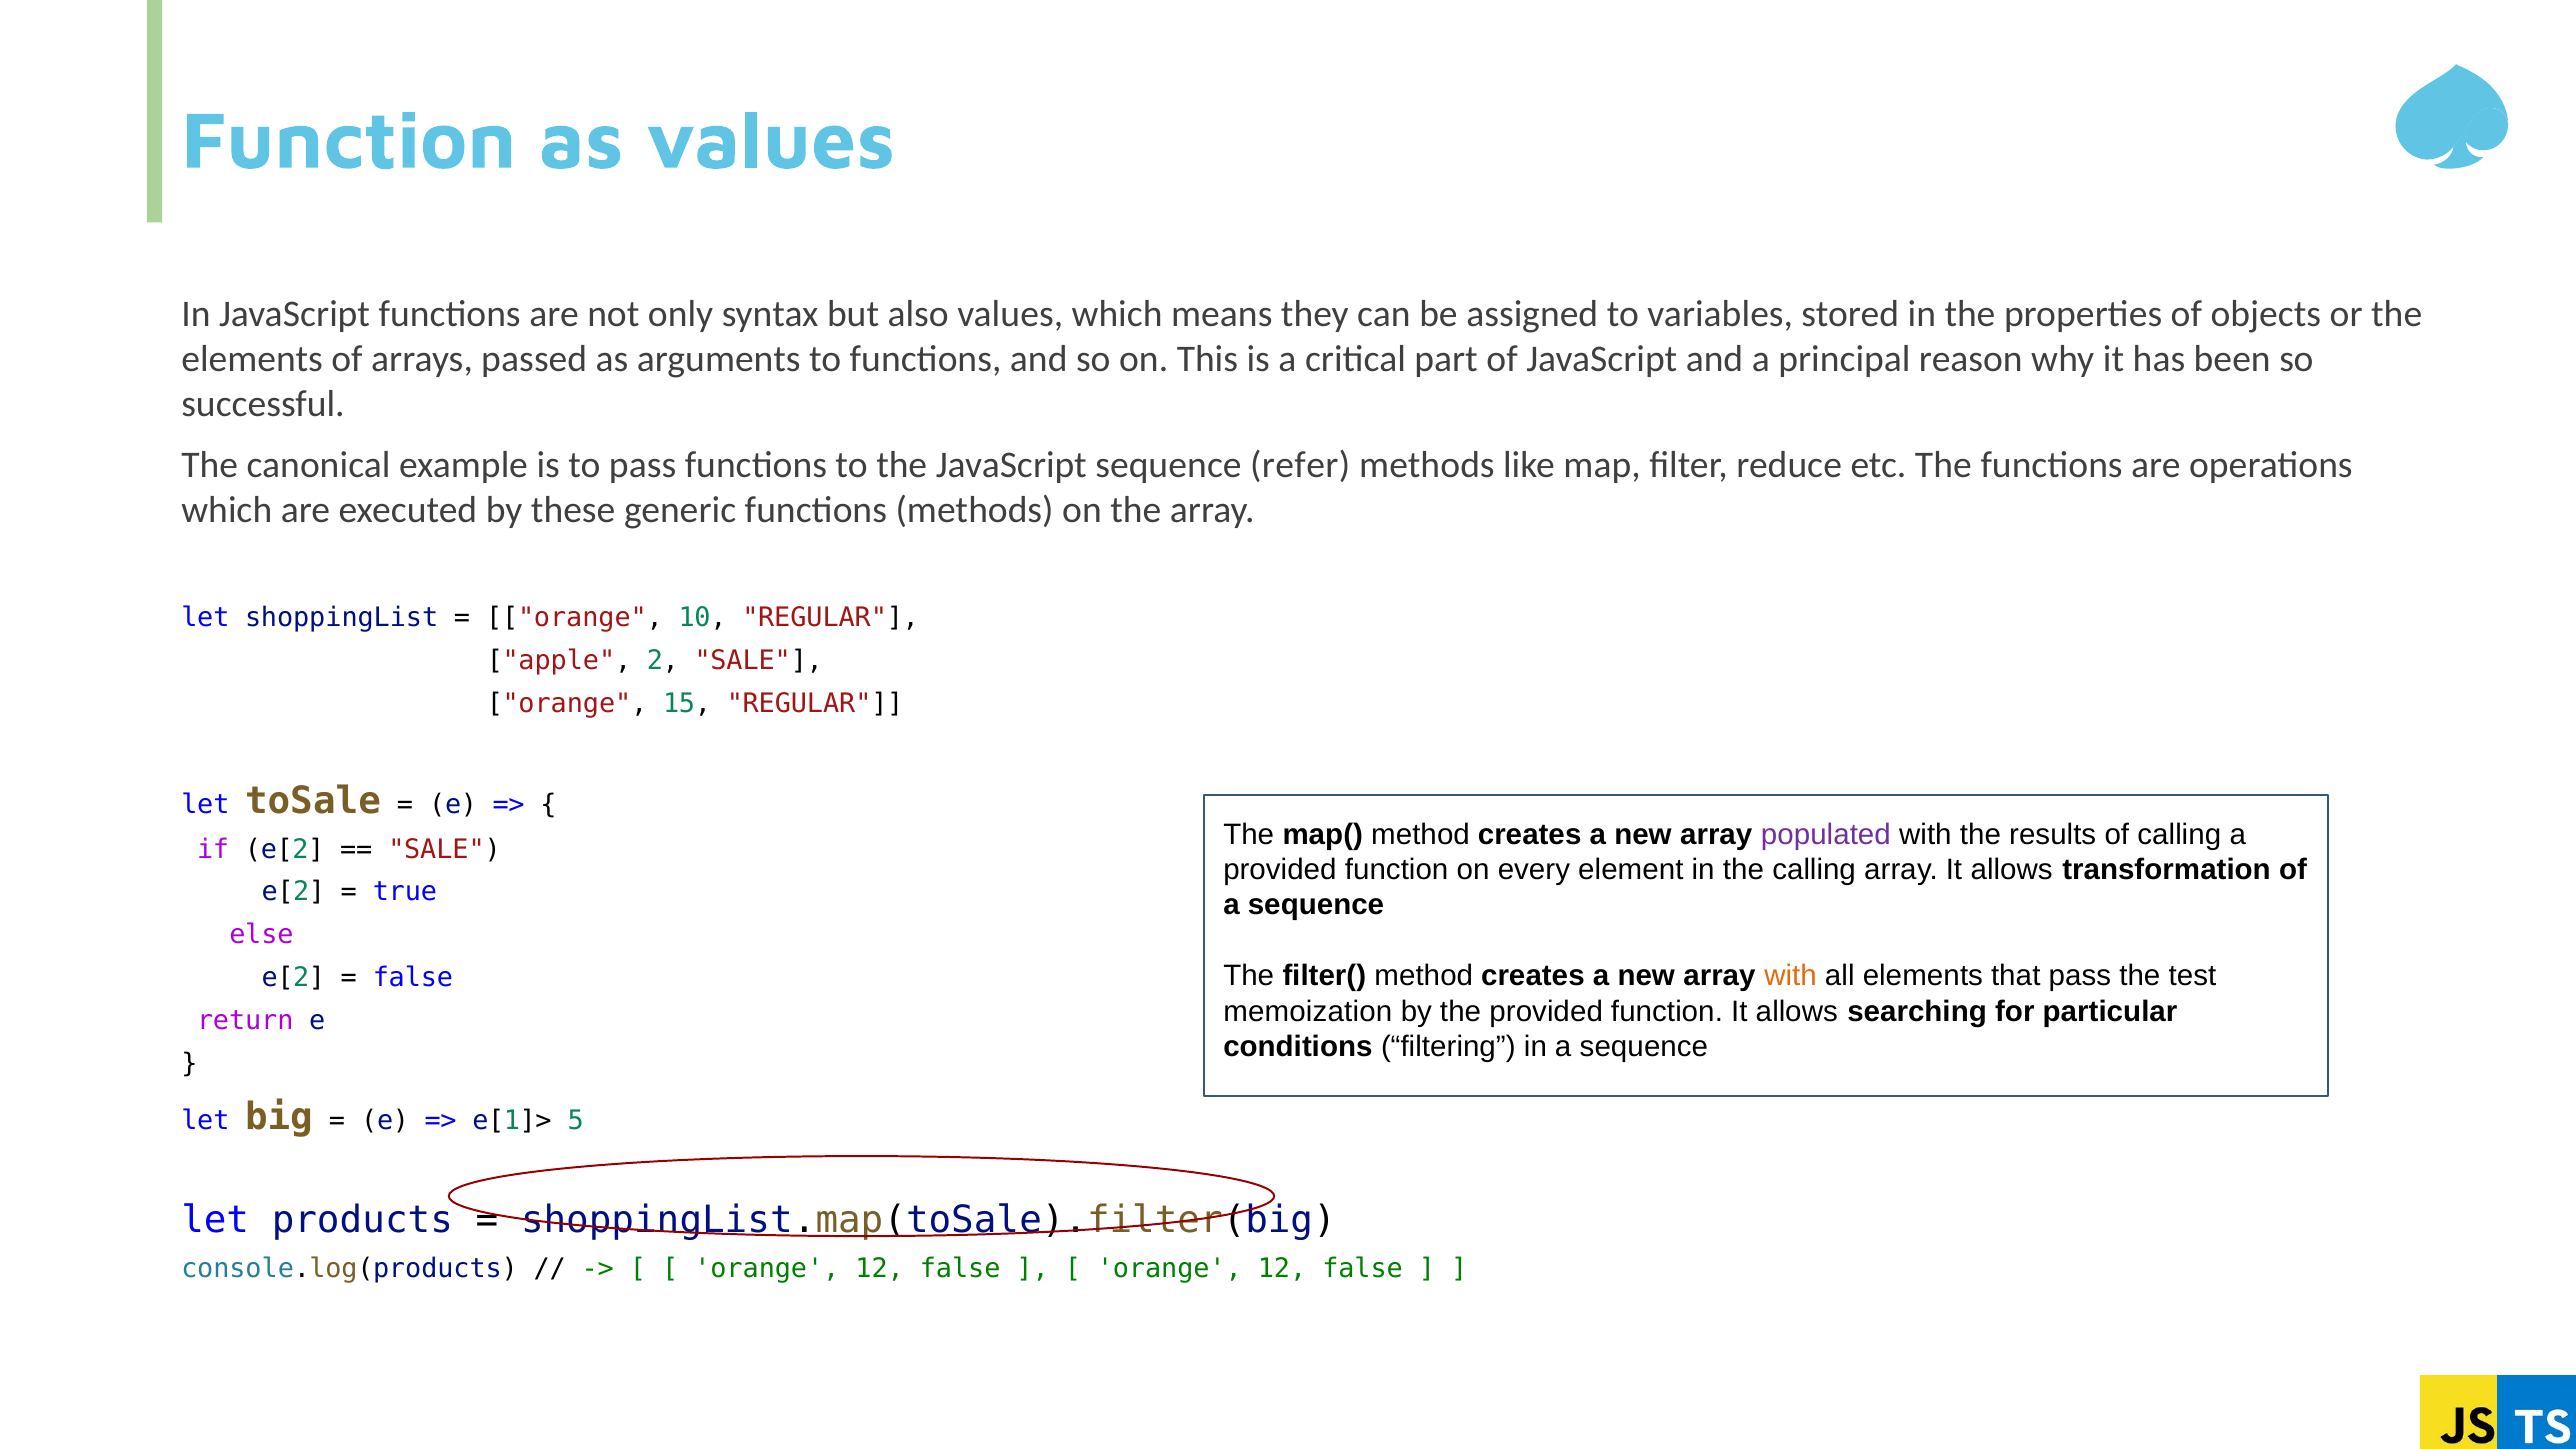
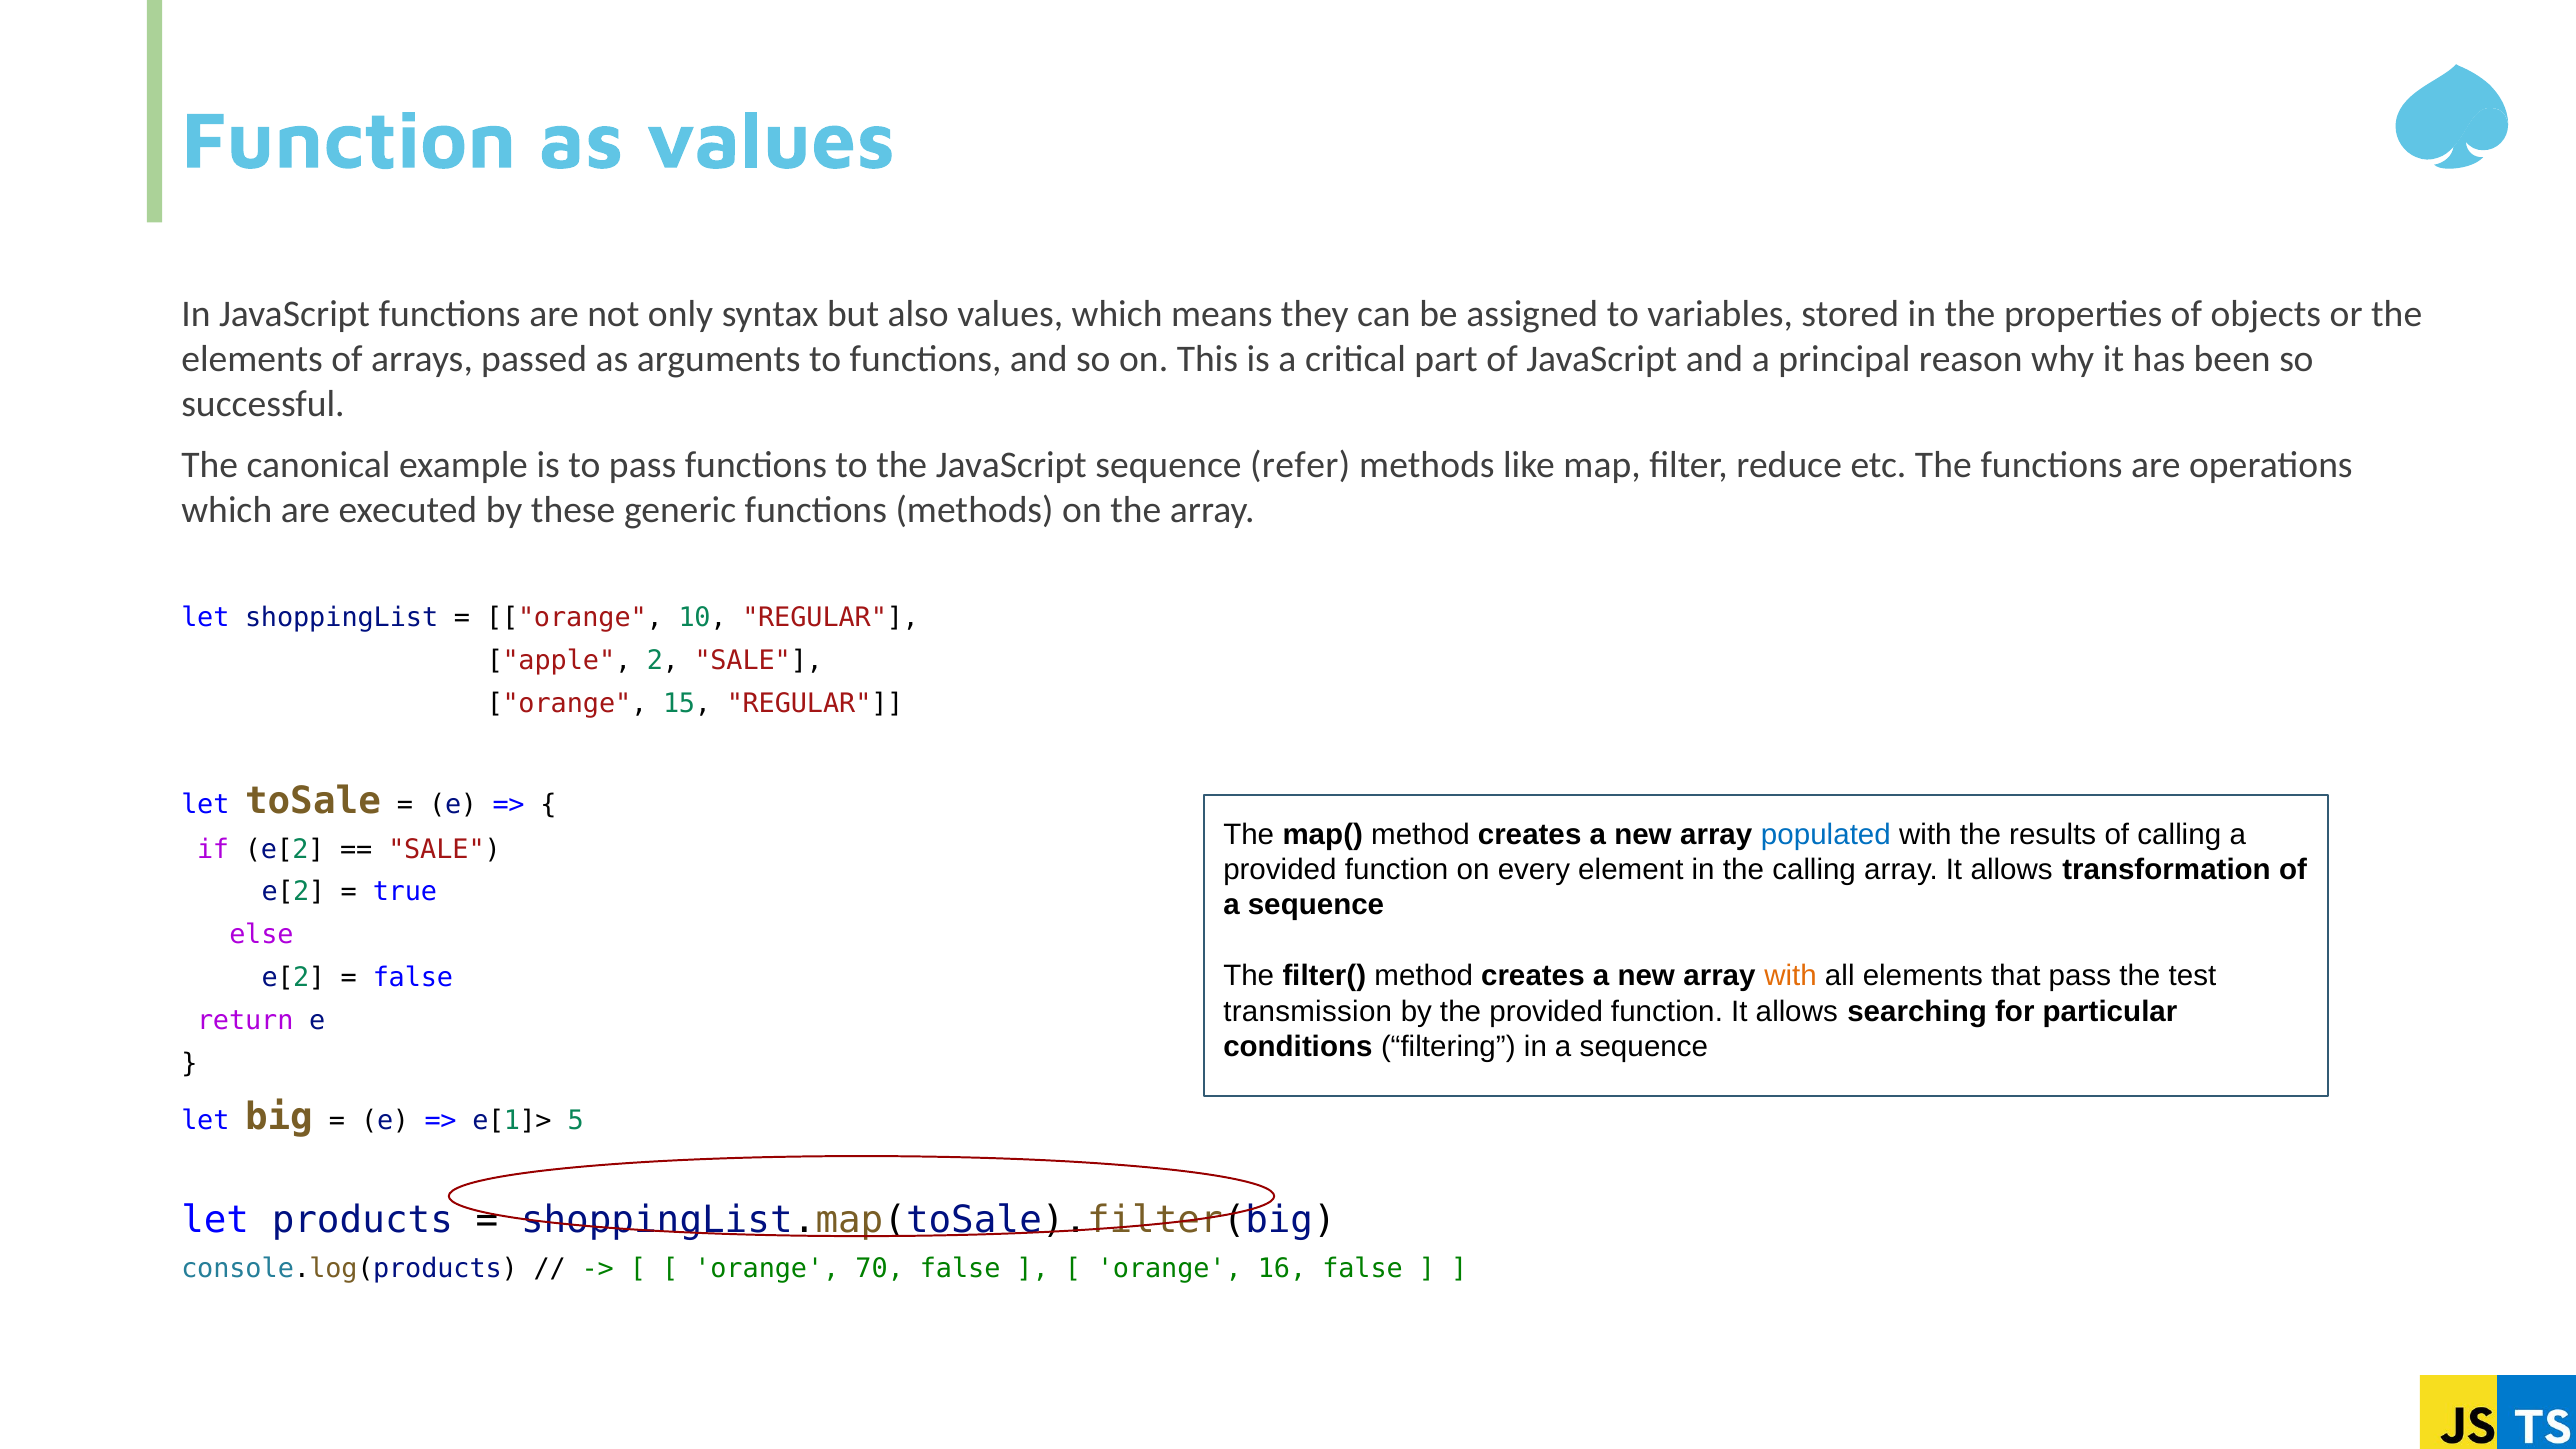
populated colour: purple -> blue (1826, 834)
memoization: memoization -> transmission (1308, 1012)
12: 12 -> 70 (880, 1269)
12: 12 -> 16 (1282, 1269)
